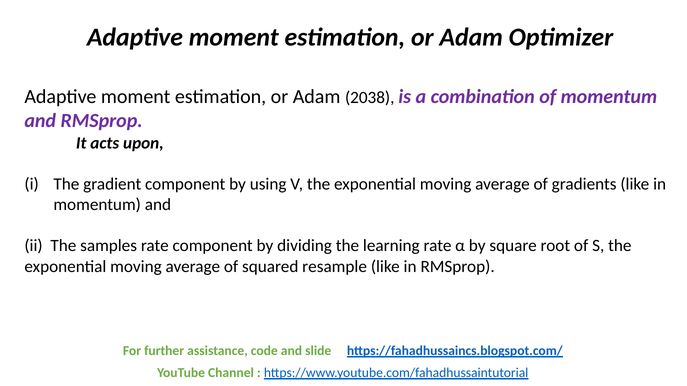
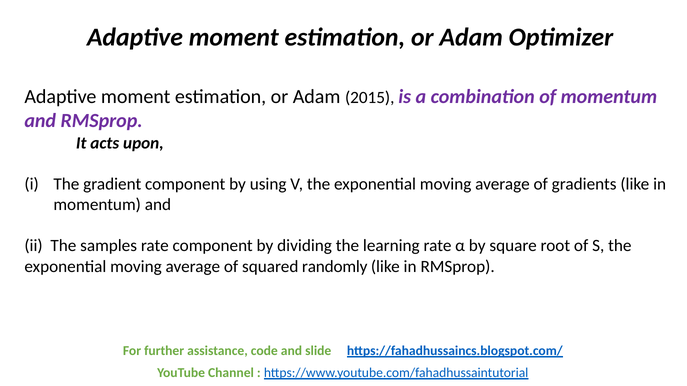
2038: 2038 -> 2015 (370, 98)
resample: resample -> randomly (335, 267)
